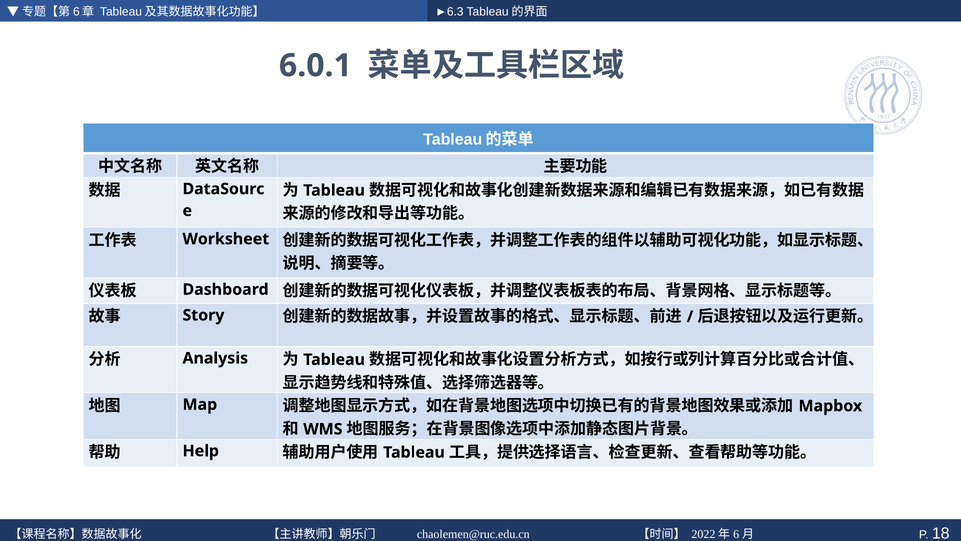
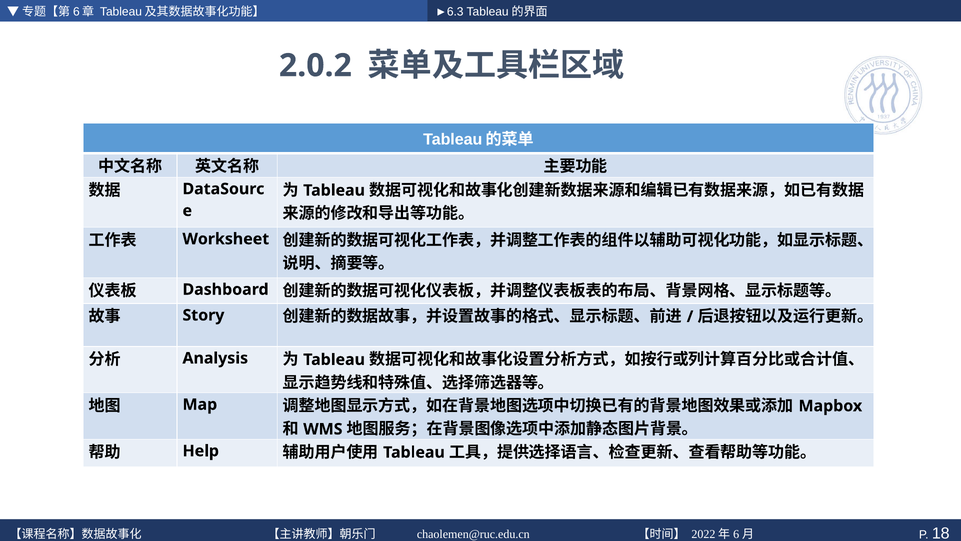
6.0.1: 6.0.1 -> 2.0.2 (315, 66)
